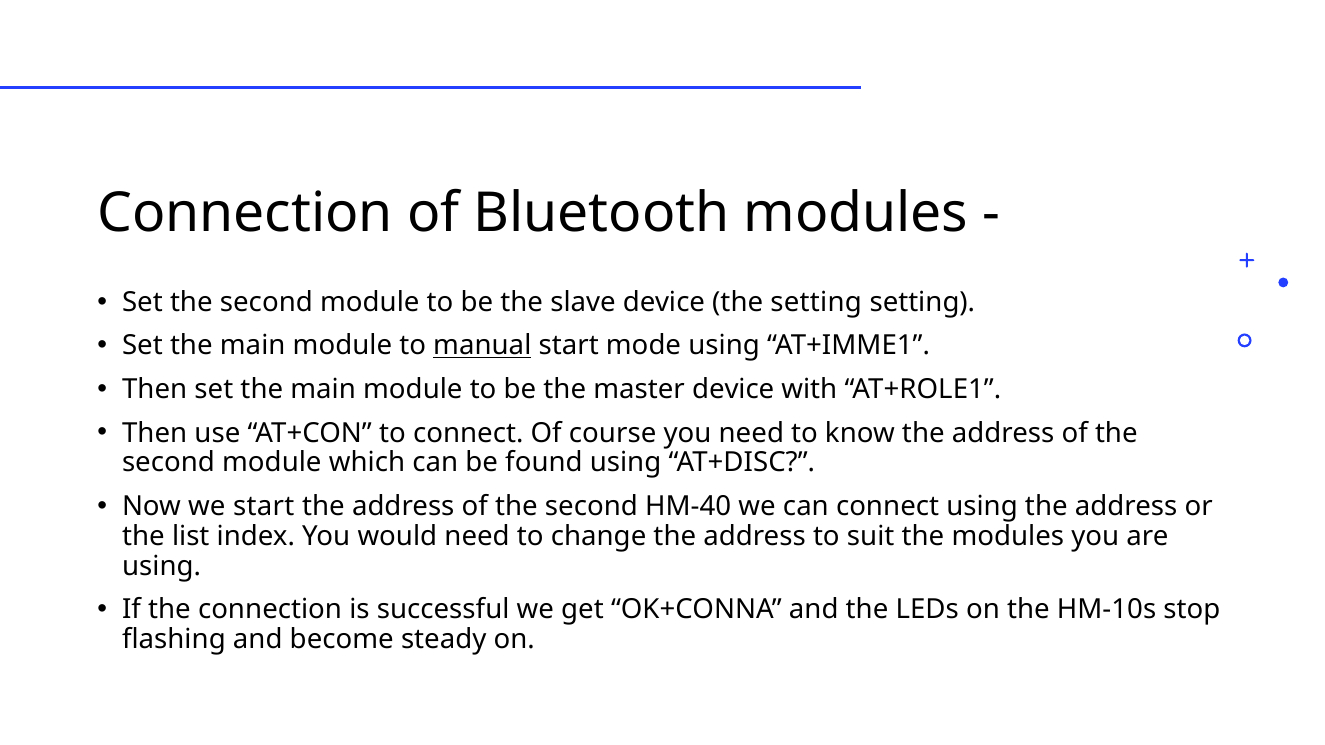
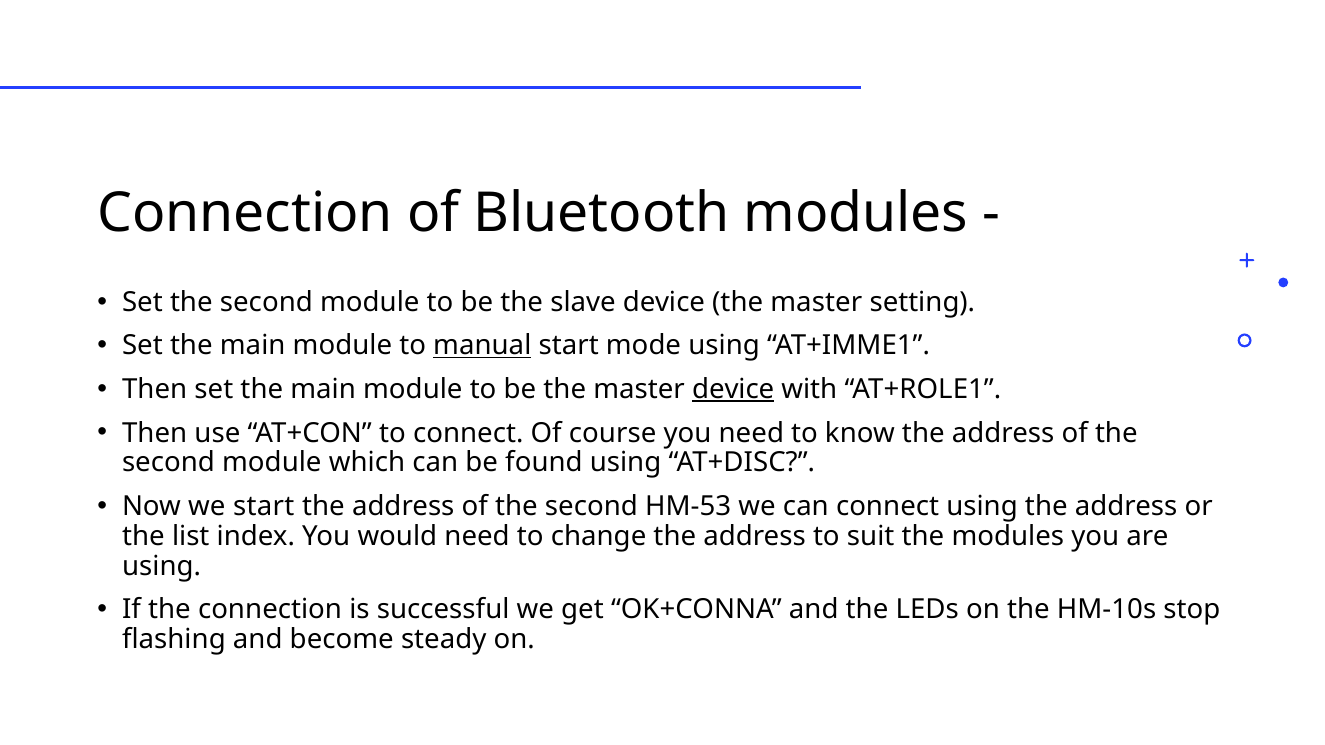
device the setting: setting -> master (816, 302)
device underline: none -> present (733, 390)
HM-40: HM-40 -> HM-53 (688, 507)
